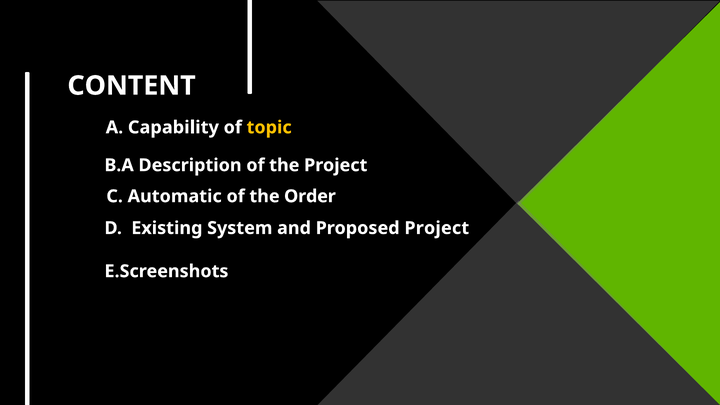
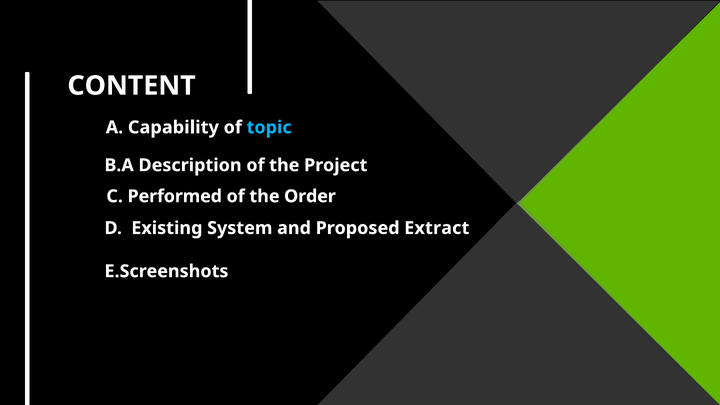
topic colour: yellow -> light blue (269, 127)
Automatic: Automatic -> Performed (175, 196)
Proposed Project: Project -> Extract (437, 228)
